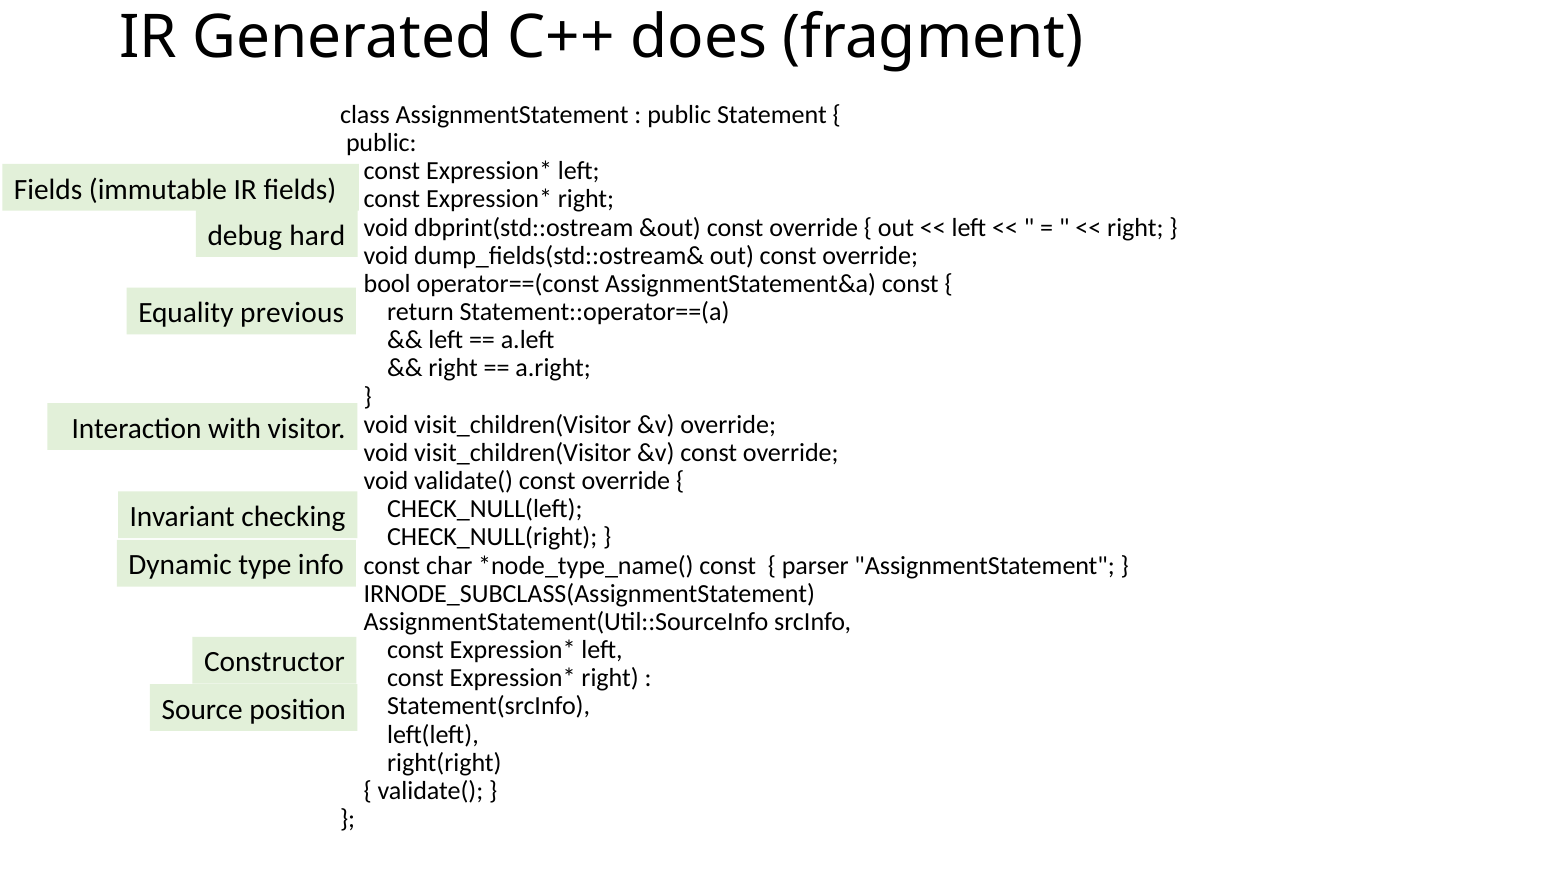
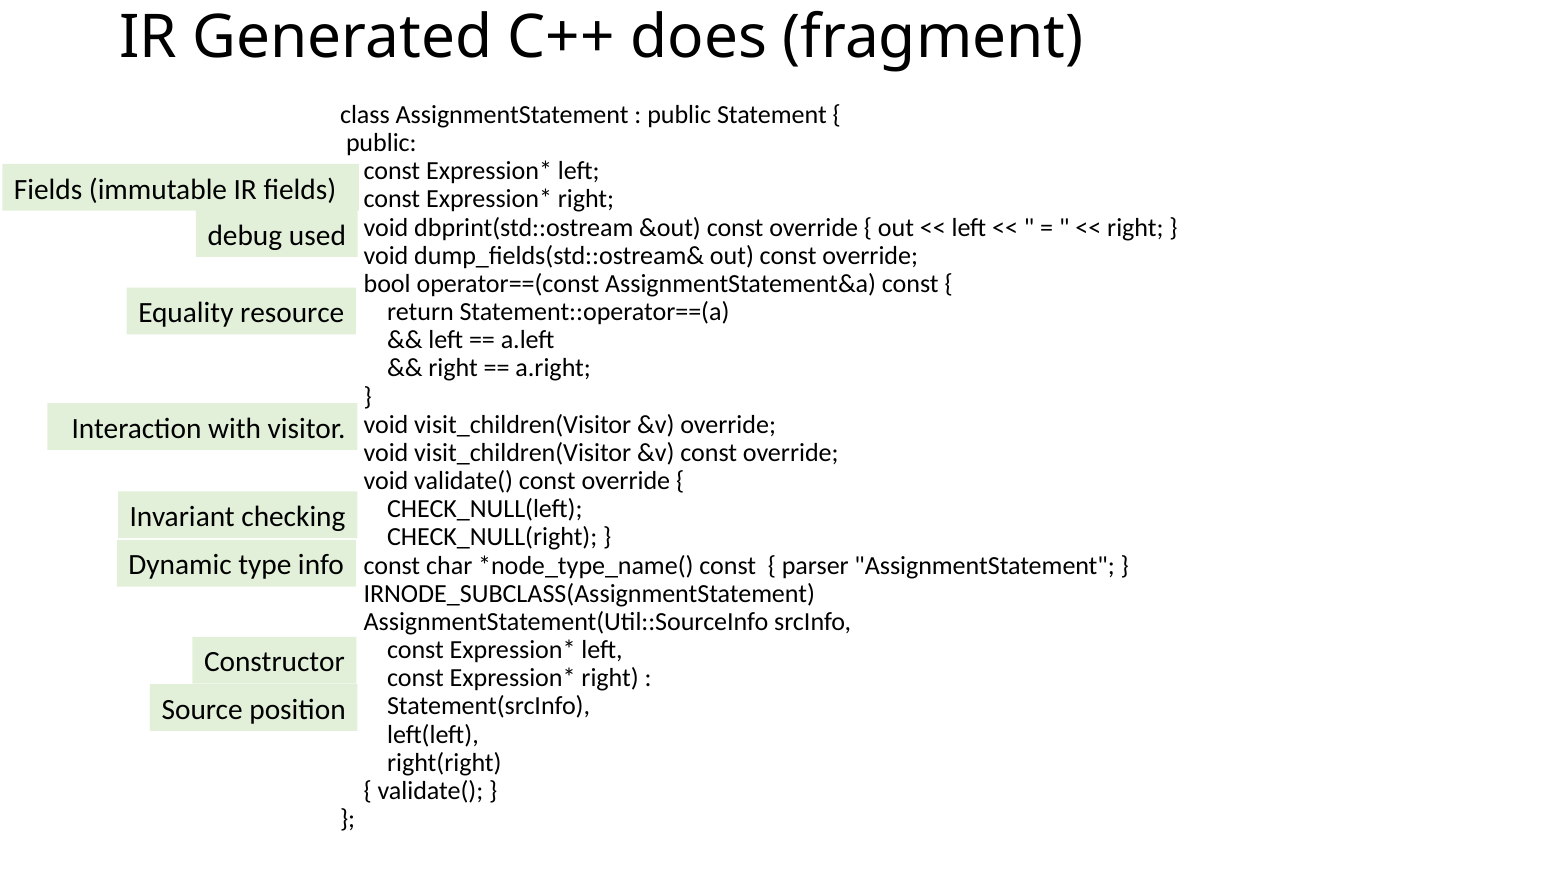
hard: hard -> used (317, 235)
previous: previous -> resource (292, 313)
